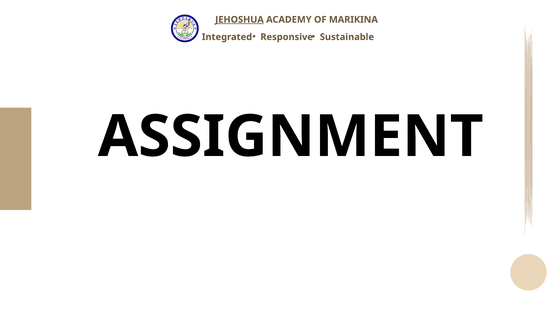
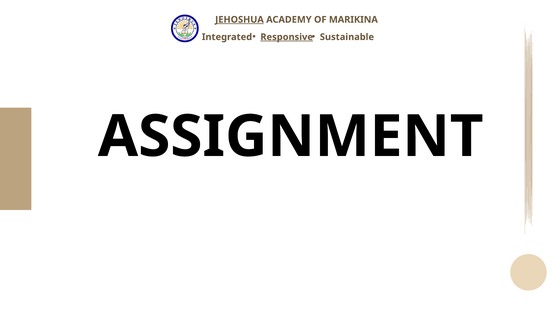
Responsive underline: none -> present (287, 37)
